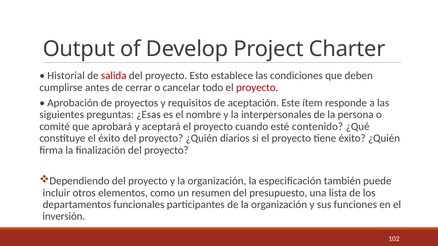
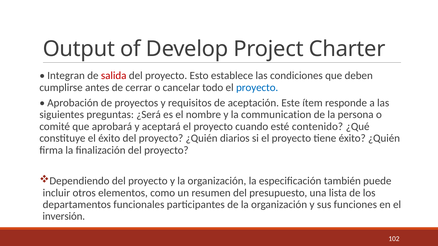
Historial: Historial -> Integran (66, 76)
proyecto colour: red -> blue (257, 88)
¿Esas: ¿Esas -> ¿Será (149, 115)
interpersonales: interpersonales -> communication (276, 115)
